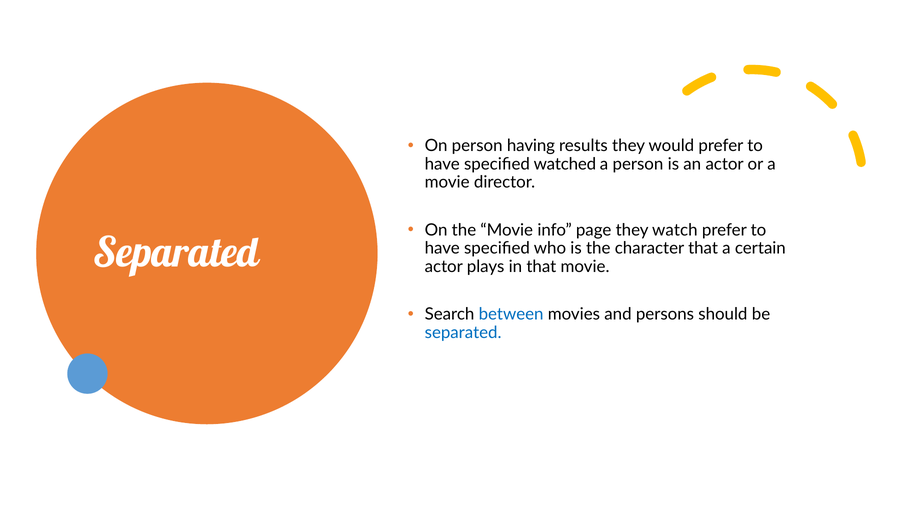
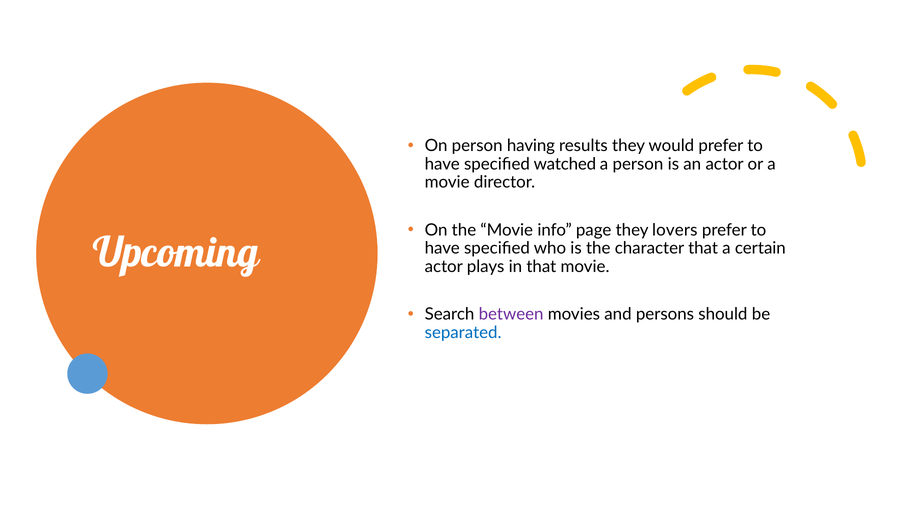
watch: watch -> lovers (675, 230)
Separated: Separated -> Upcoming (176, 253)
between colour: blue -> purple (511, 314)
